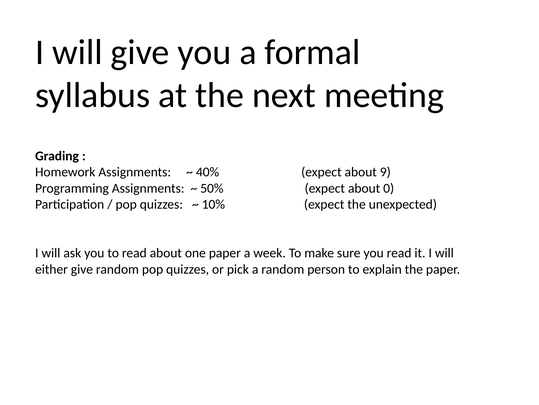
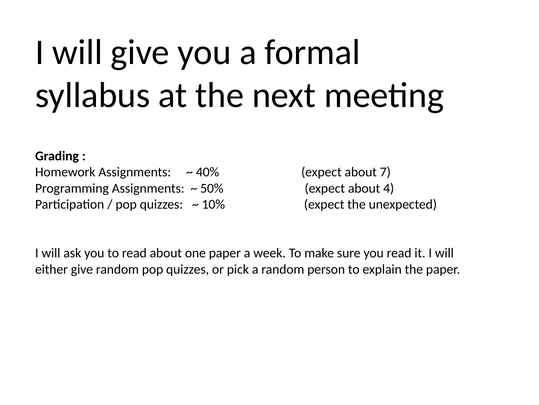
9: 9 -> 7 (385, 172)
0: 0 -> 4 (389, 188)
